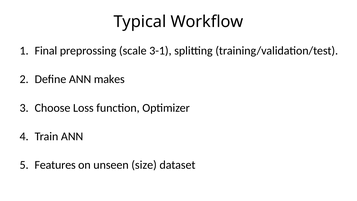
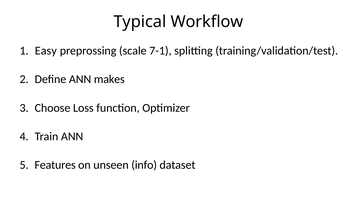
Final: Final -> Easy (46, 51)
3-1: 3-1 -> 7-1 (160, 51)
size: size -> info (144, 165)
